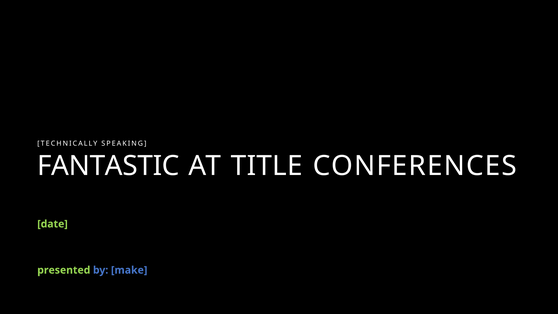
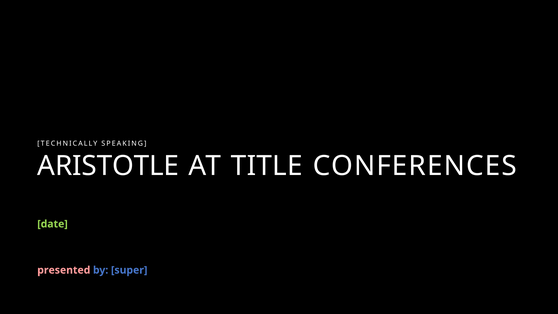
FANTASTIC: FANTASTIC -> ARISTOTLE (108, 166)
presented colour: light green -> pink (64, 270)
make: make -> super (129, 270)
